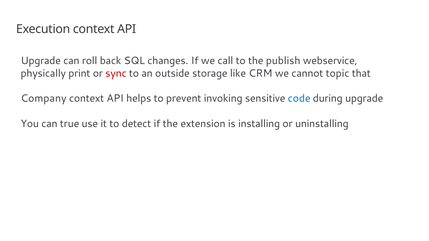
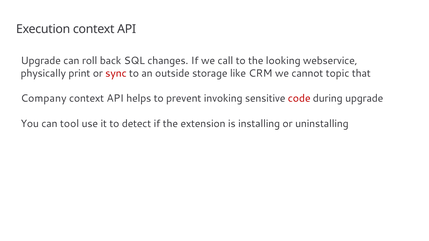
publish: publish -> looking (283, 61)
code colour: blue -> red (299, 99)
true: true -> tool (70, 124)
